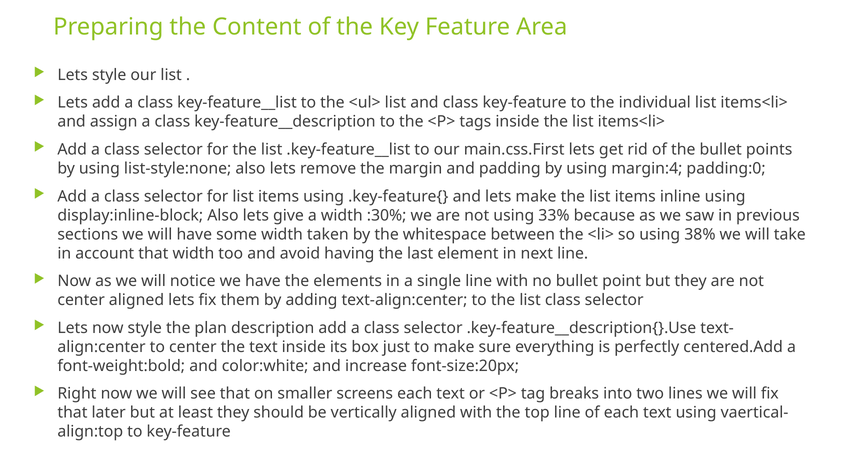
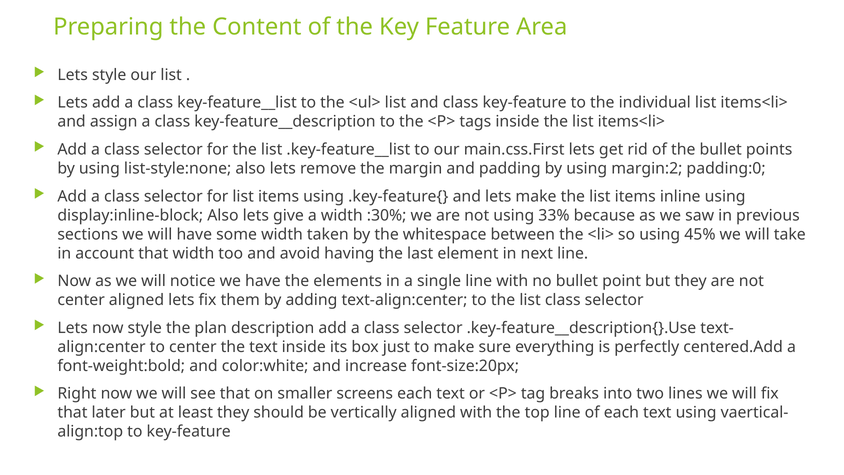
margin:4: margin:4 -> margin:2 (647, 168)
38%: 38% -> 45% (700, 234)
